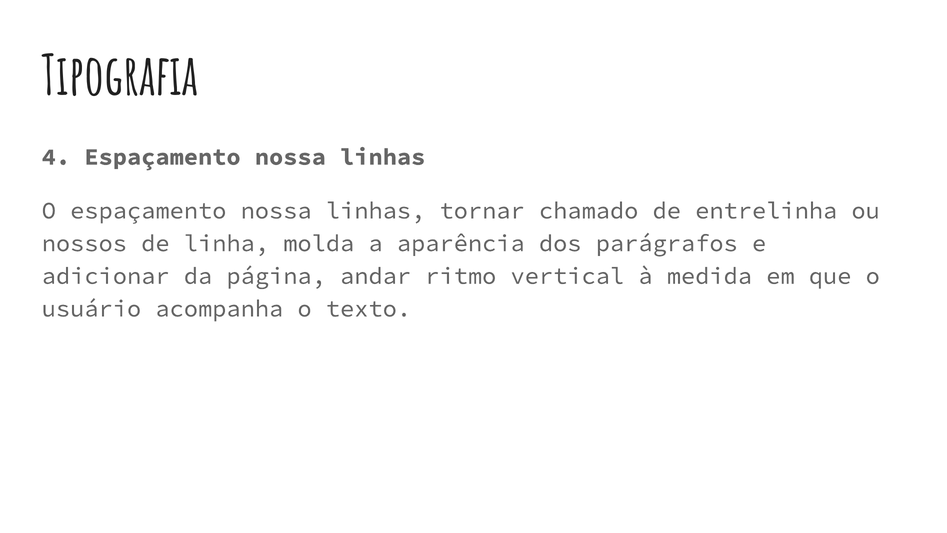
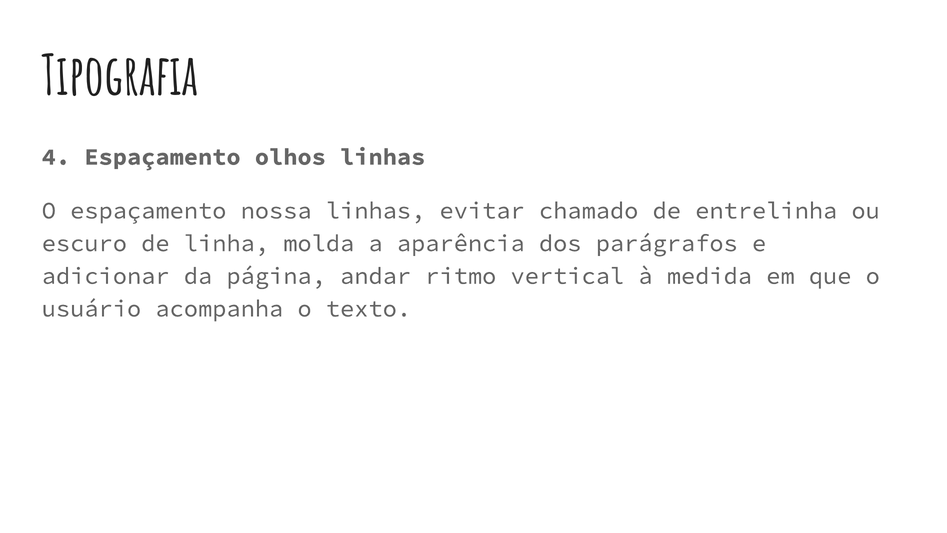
4 Espaçamento nossa: nossa -> olhos (290, 157)
tornar: tornar -> evitar (482, 211)
nossos: nossos -> escuro (84, 243)
